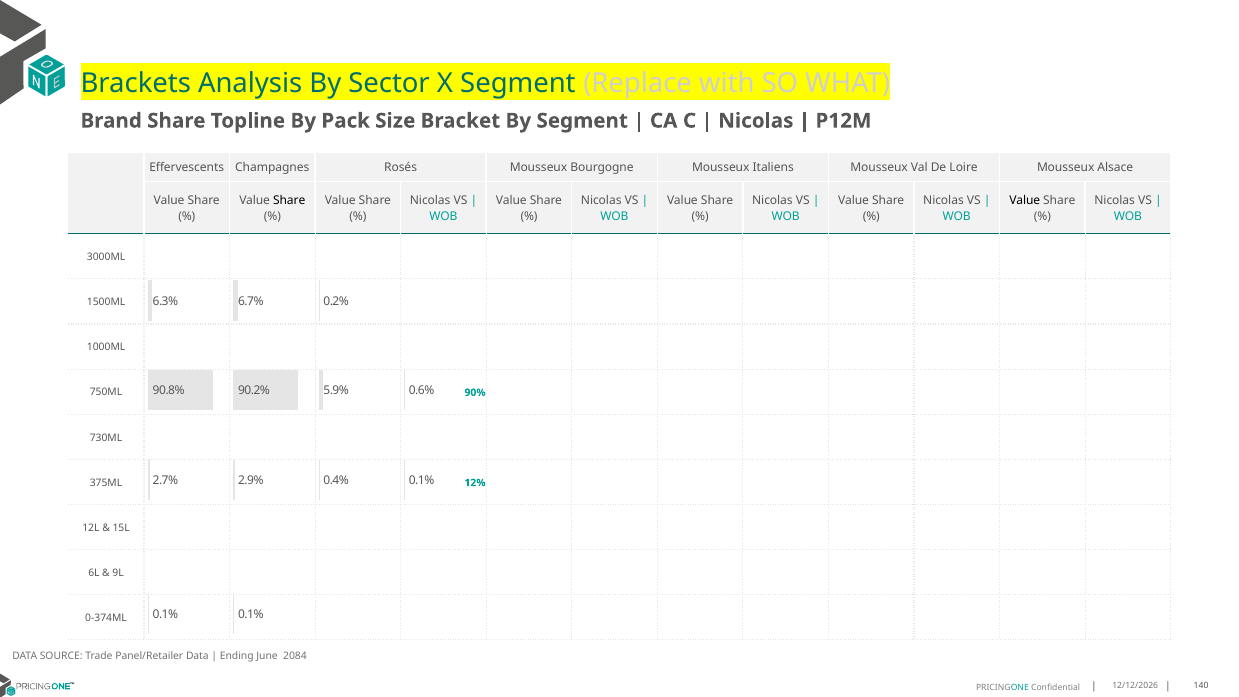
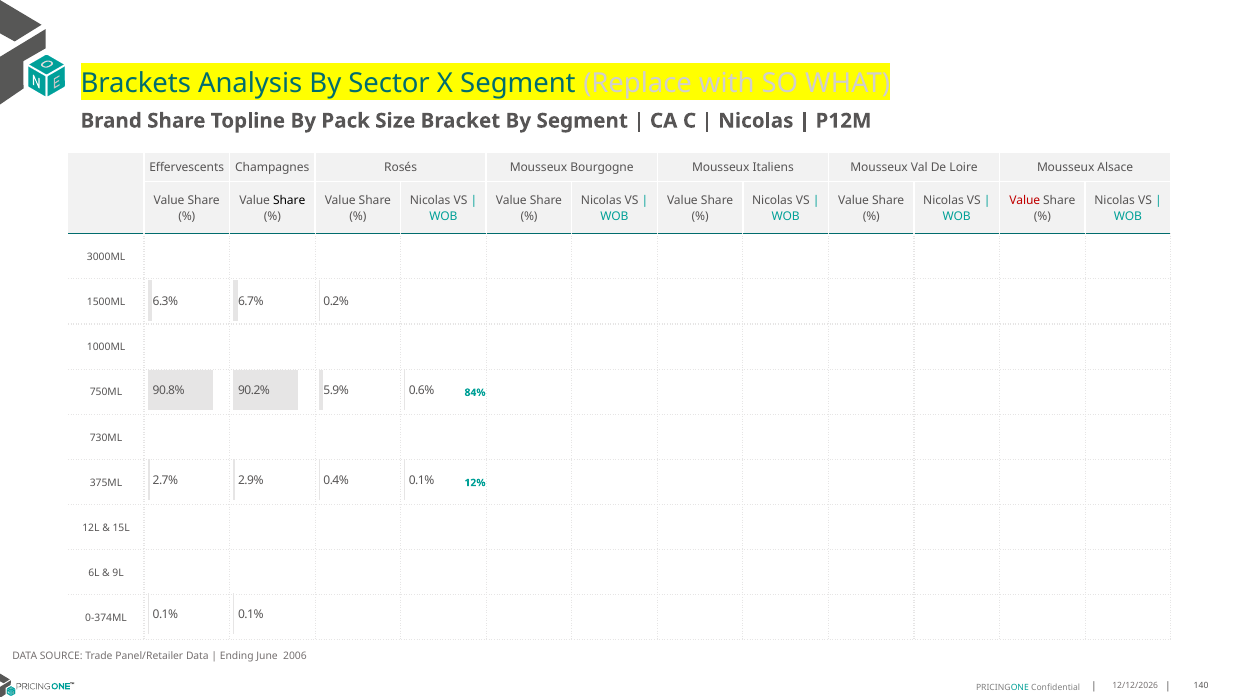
Value colour: black -> red (1025, 200)
90%: 90% -> 84% (475, 392)
2084: 2084 -> 2006 (295, 656)
